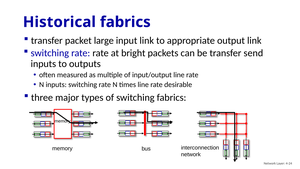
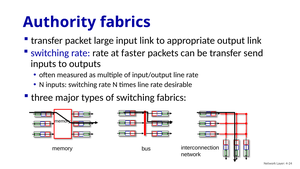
Historical: Historical -> Authority (59, 22)
bright: bright -> faster (133, 53)
